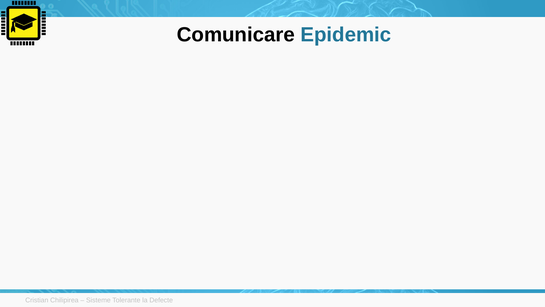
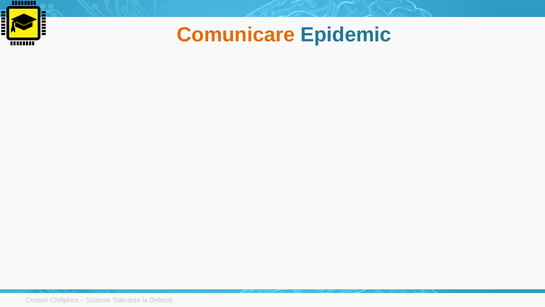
Comunicare colour: black -> orange (236, 35)
